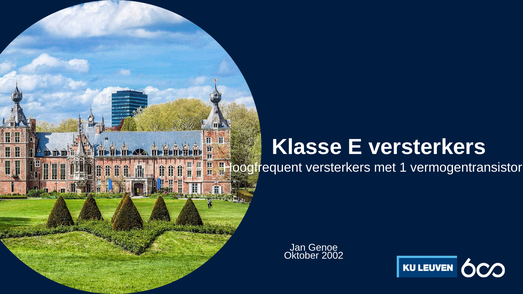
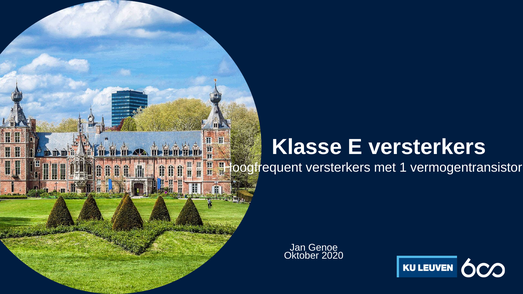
2002: 2002 -> 2020 (333, 256)
